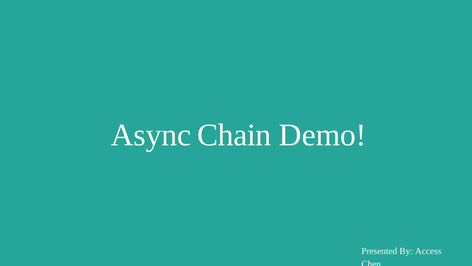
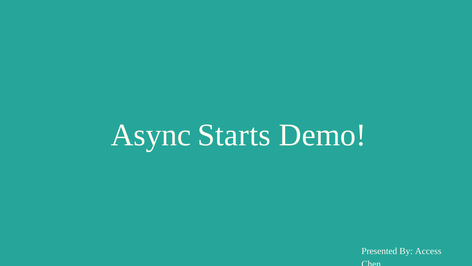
Chain: Chain -> Starts (234, 135)
